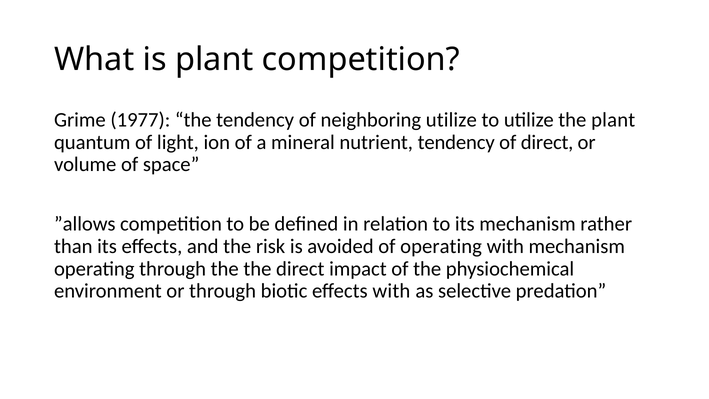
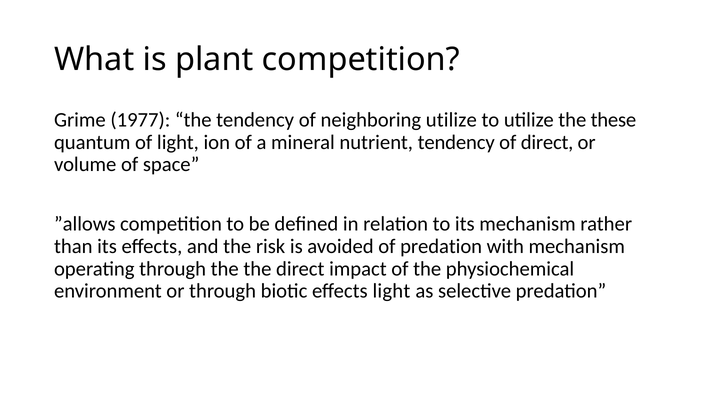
the plant: plant -> these (613, 120)
of operating: operating -> predation (441, 246)
effects with: with -> light (391, 291)
